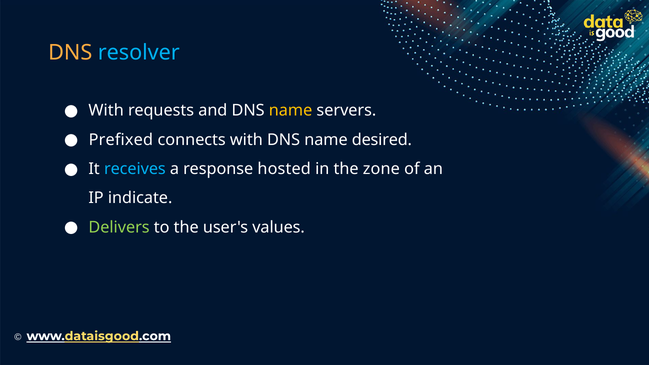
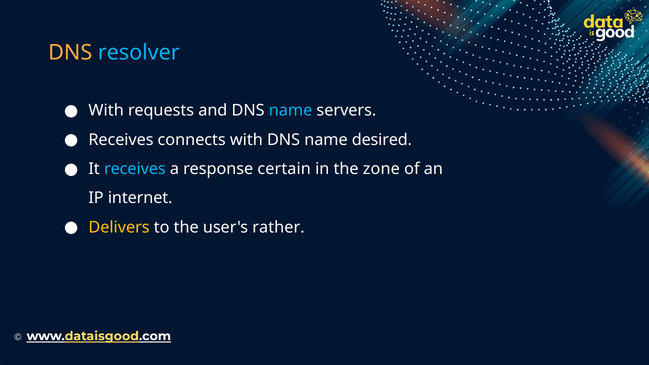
name colour: yellow -> light blue (291, 111)
Prefixed: Prefixed -> Receives (121, 140)
hosted: hosted -> certain (284, 169)
indicate: indicate -> internet (140, 198)
Delivers colour: light green -> yellow (119, 227)
values: values -> rather (278, 227)
